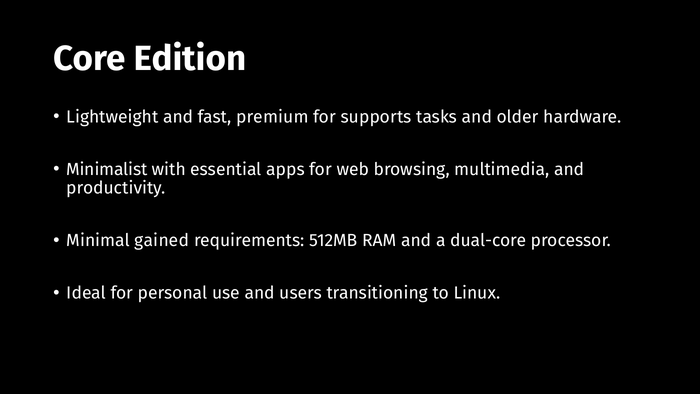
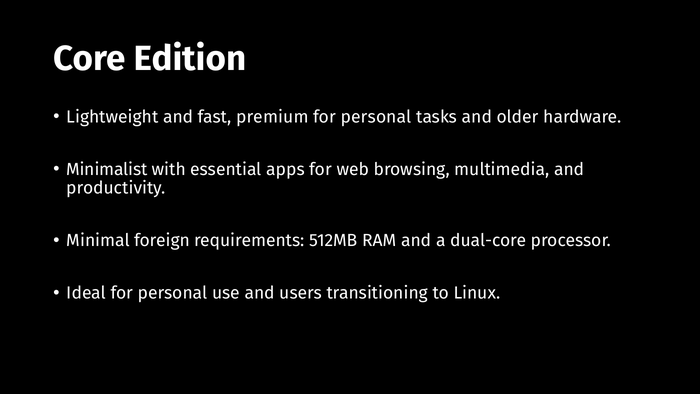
supports: supports -> personal (376, 117)
gained: gained -> foreign (162, 240)
